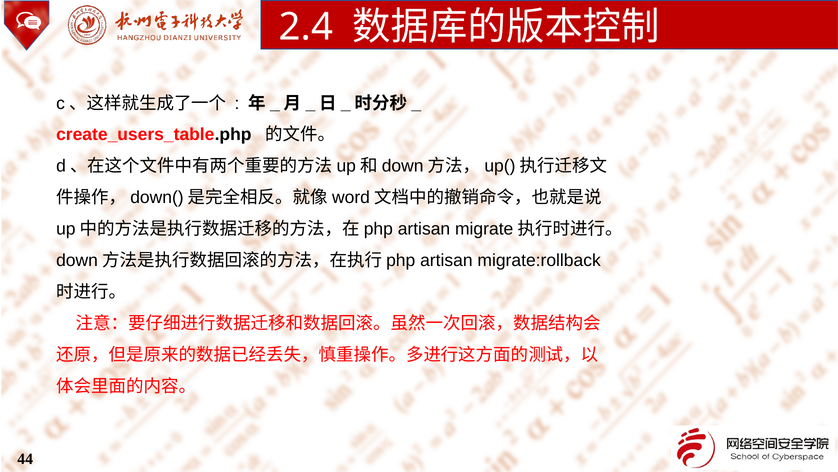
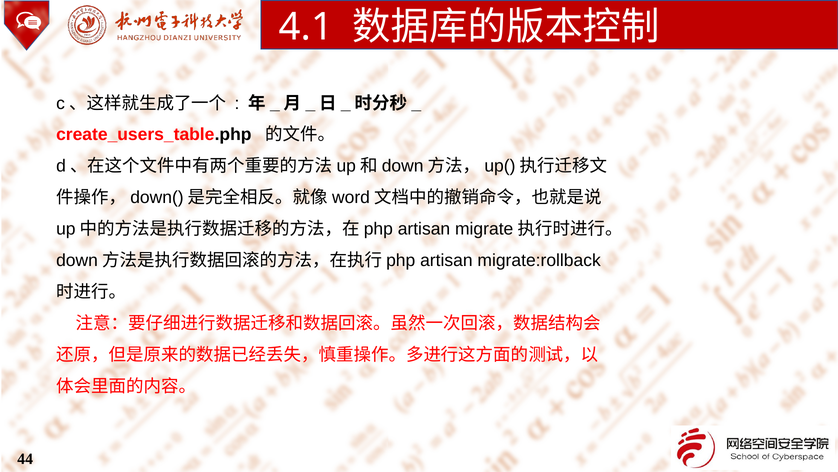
2.4: 2.4 -> 4.1 (306, 27)
